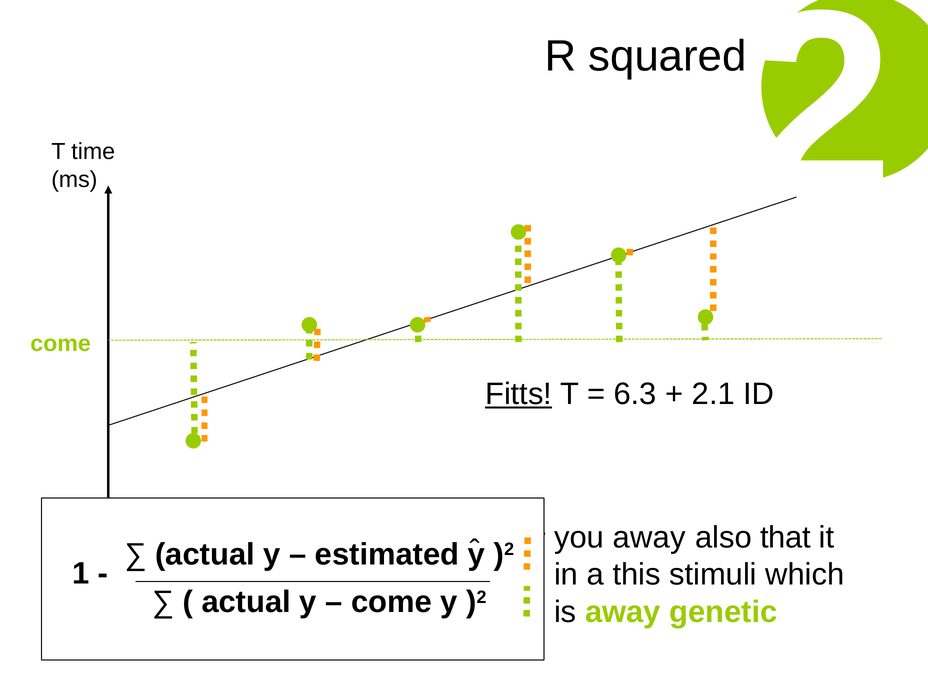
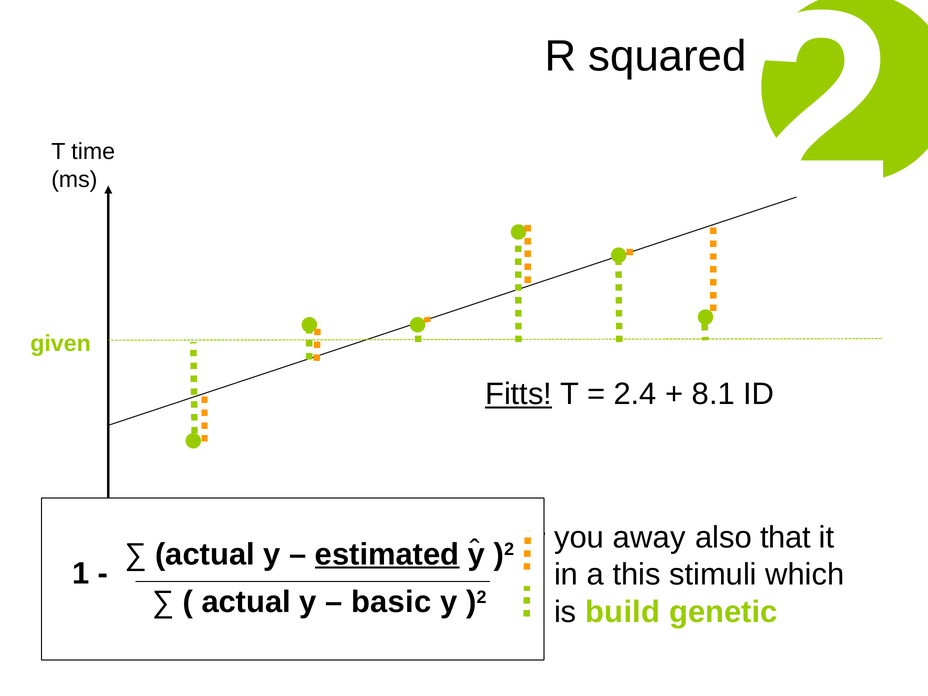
come: come -> given (61, 343)
6.3: 6.3 -> 2.4 (635, 394)
2.1: 2.1 -> 8.1 (713, 394)
estimated underline: none -> present (387, 554)
come: come -> basic (391, 602)
is away: away -> build (623, 612)
